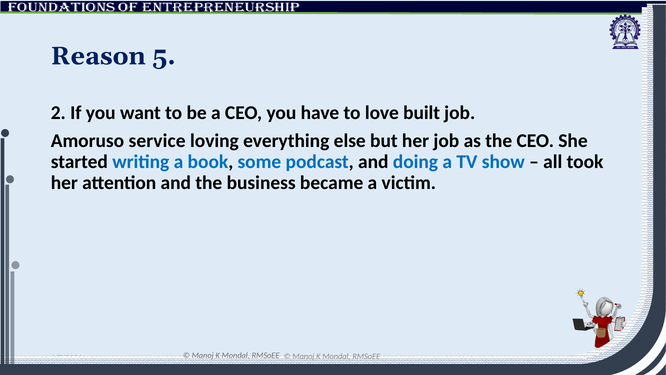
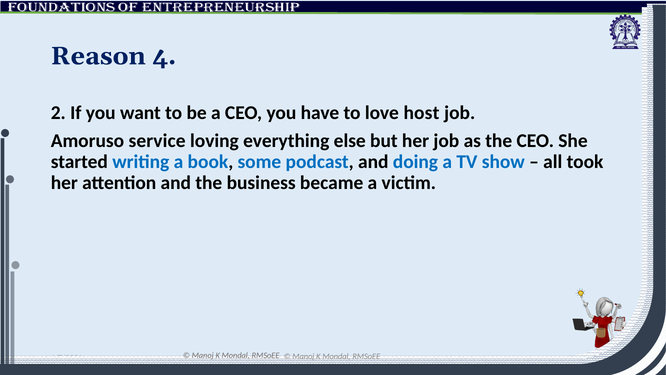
5: 5 -> 4 (164, 56)
built: built -> host (421, 113)
